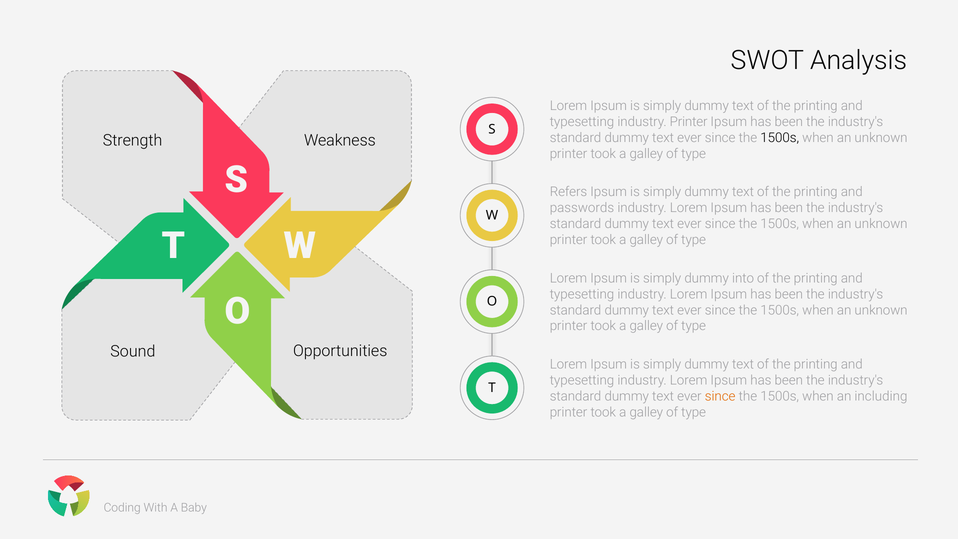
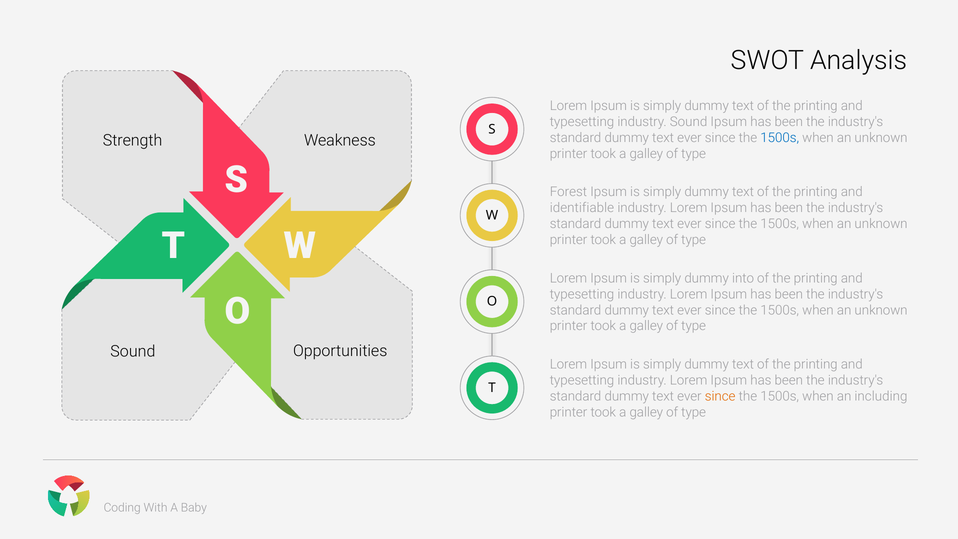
industry Printer: Printer -> Sound (689, 122)
1500s colour: black -> blue (780, 138)
Refers: Refers -> Forest (568, 192)
passwords: passwords -> identifiable (582, 208)
